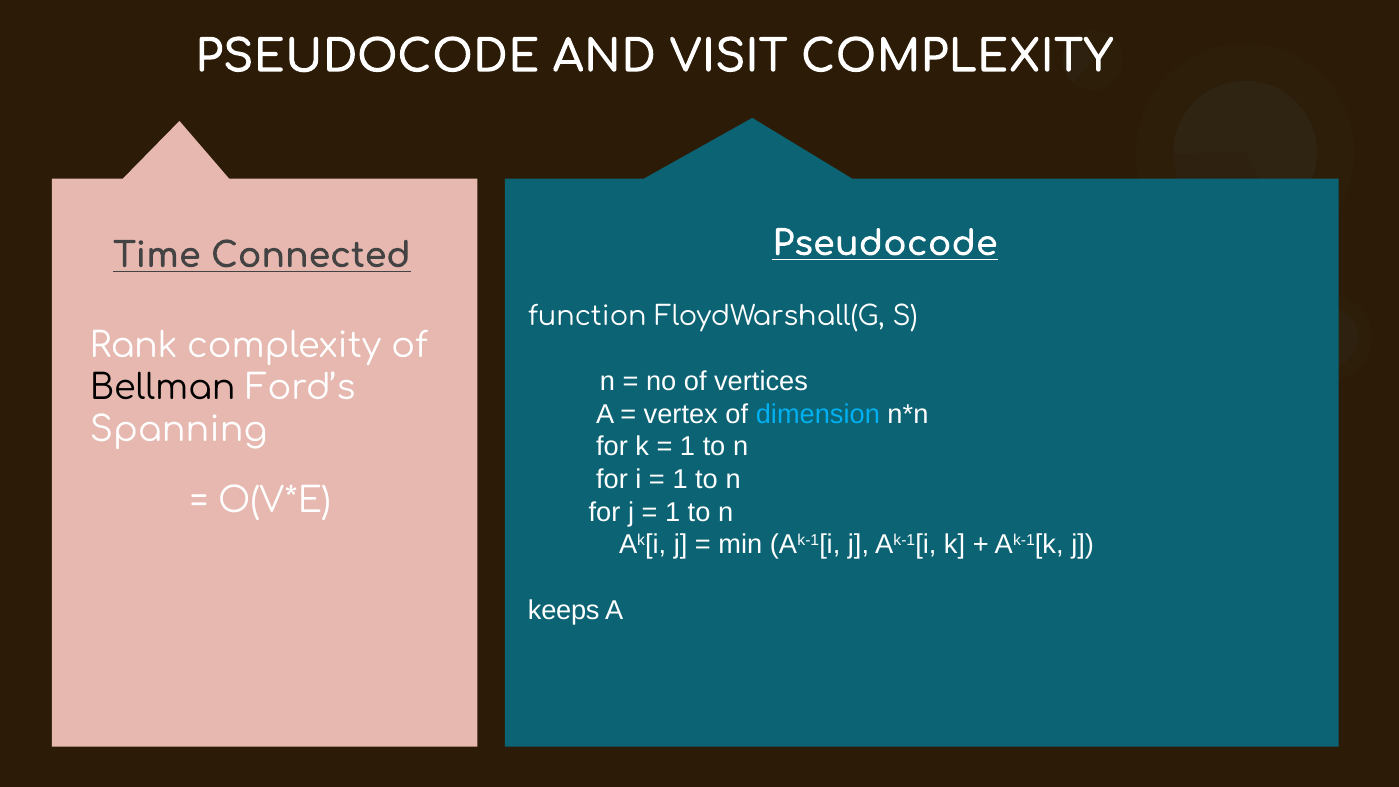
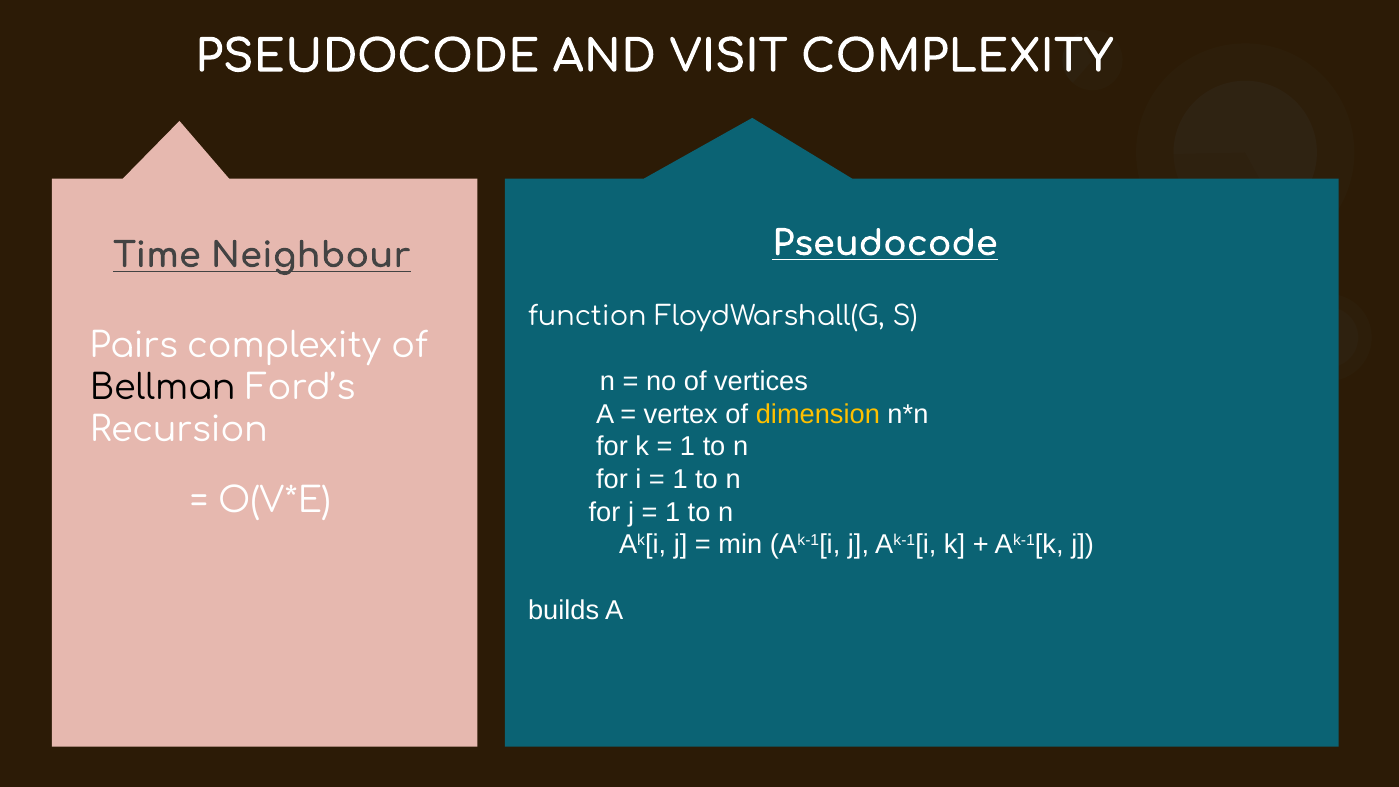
Connected: Connected -> Neighbour (311, 256)
Rank: Rank -> Pairs (134, 346)
dimension colour: light blue -> yellow (818, 414)
Spanning: Spanning -> Recursion (179, 430)
keeps: keeps -> builds (564, 610)
